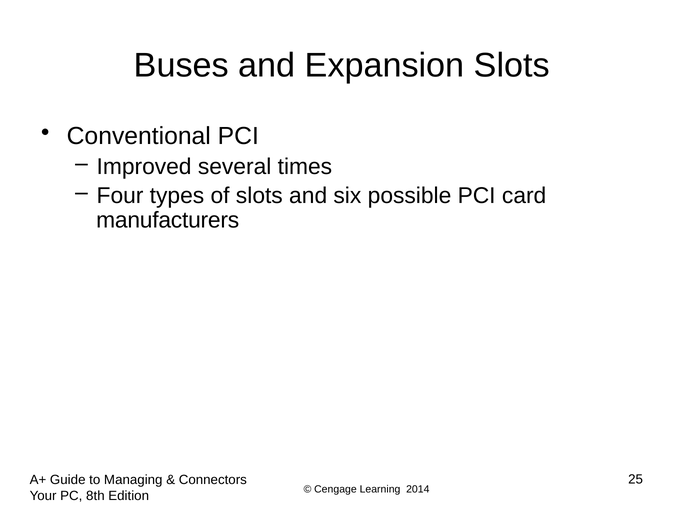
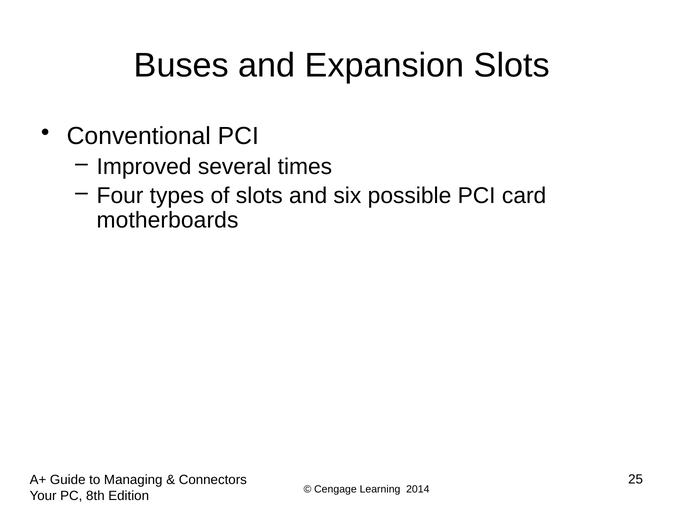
manufacturers: manufacturers -> motherboards (168, 220)
